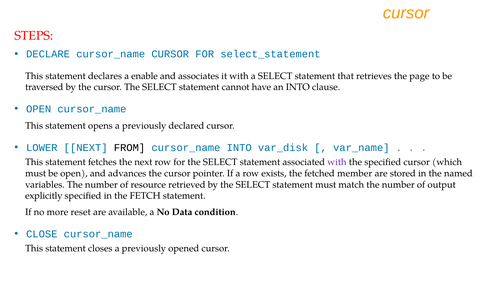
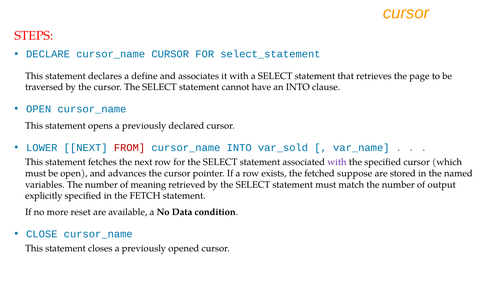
enable: enable -> define (144, 76)
FROM colour: black -> red (130, 148)
var_disk: var_disk -> var_sold (283, 148)
member: member -> suppose (355, 173)
resource: resource -> meaning (148, 185)
